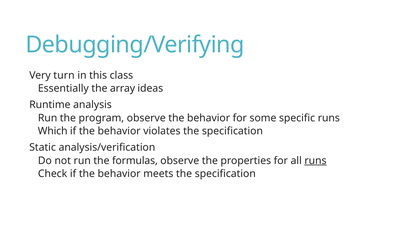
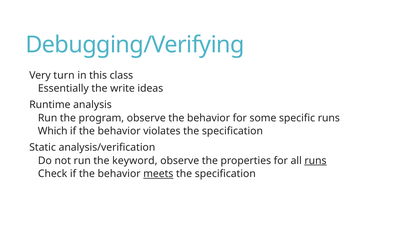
array: array -> write (123, 88)
formulas: formulas -> keyword (135, 160)
meets underline: none -> present (158, 173)
